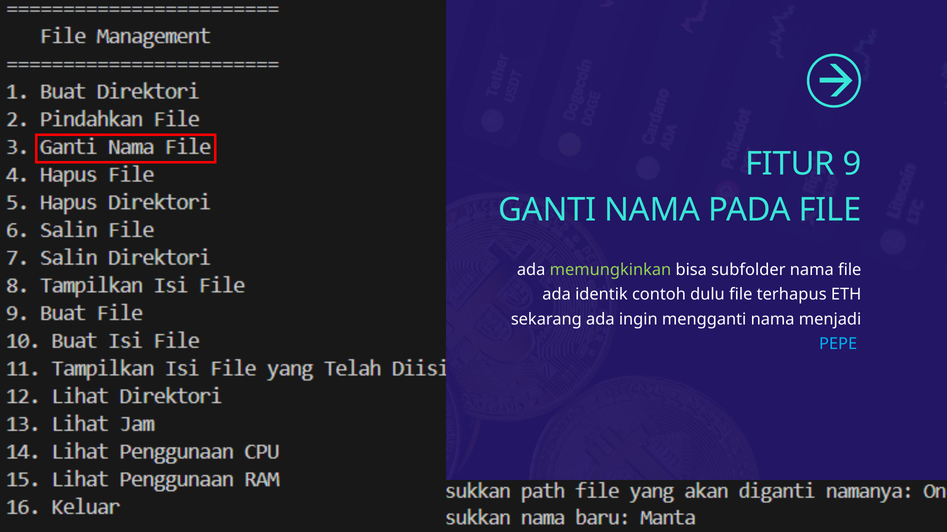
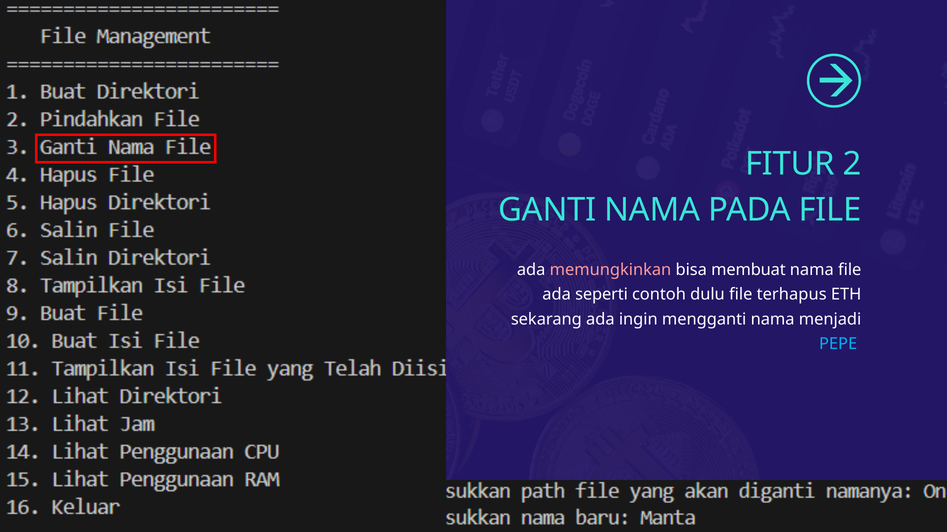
9: 9 -> 2 (852, 164)
memungkinkan colour: light green -> pink (610, 270)
subfolder: subfolder -> membuat (748, 270)
identik: identik -> seperti (602, 295)
